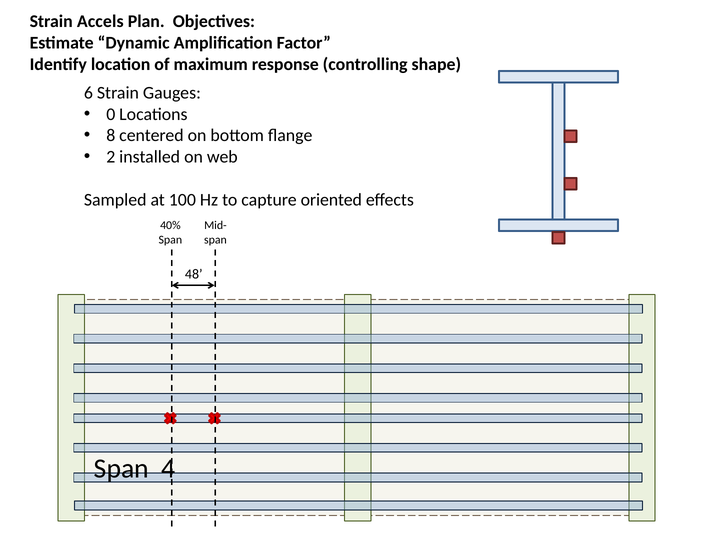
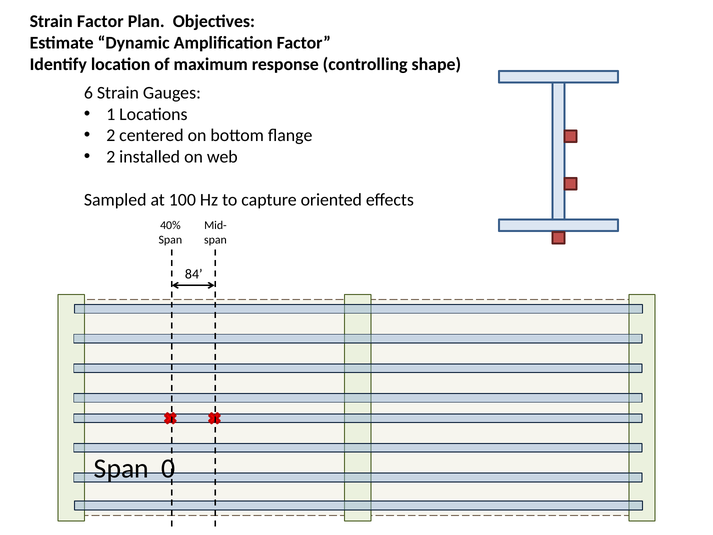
Strain Accels: Accels -> Factor (100, 21)
0: 0 -> 1 (111, 114)
8: 8 -> 2 (111, 135)
48: 48 -> 84 (194, 274)
4: 4 -> 0 (168, 468)
